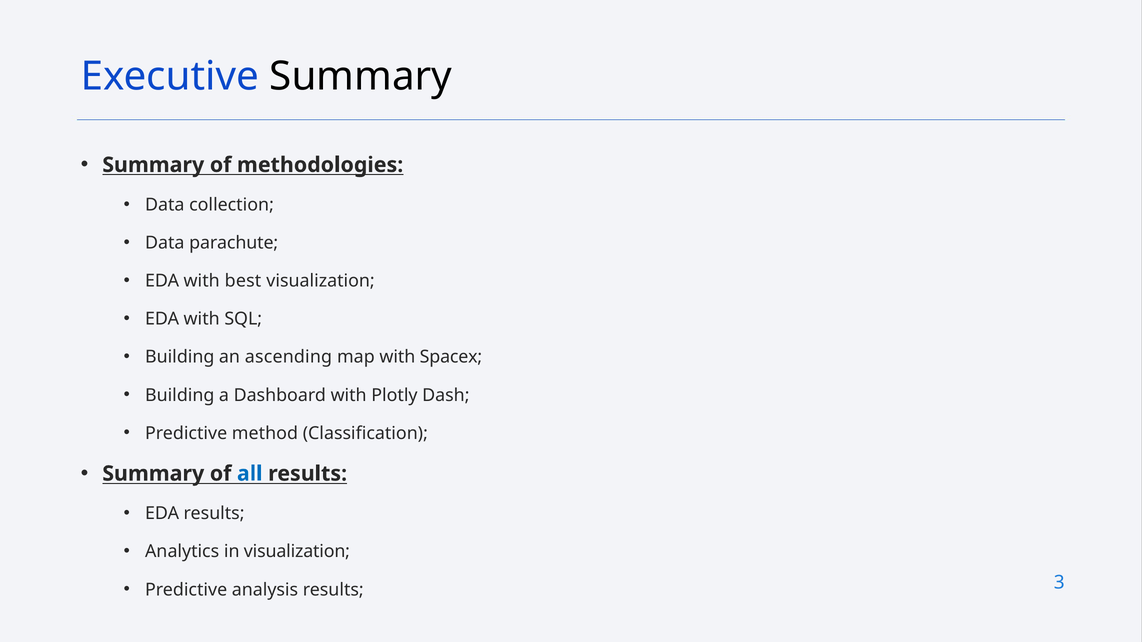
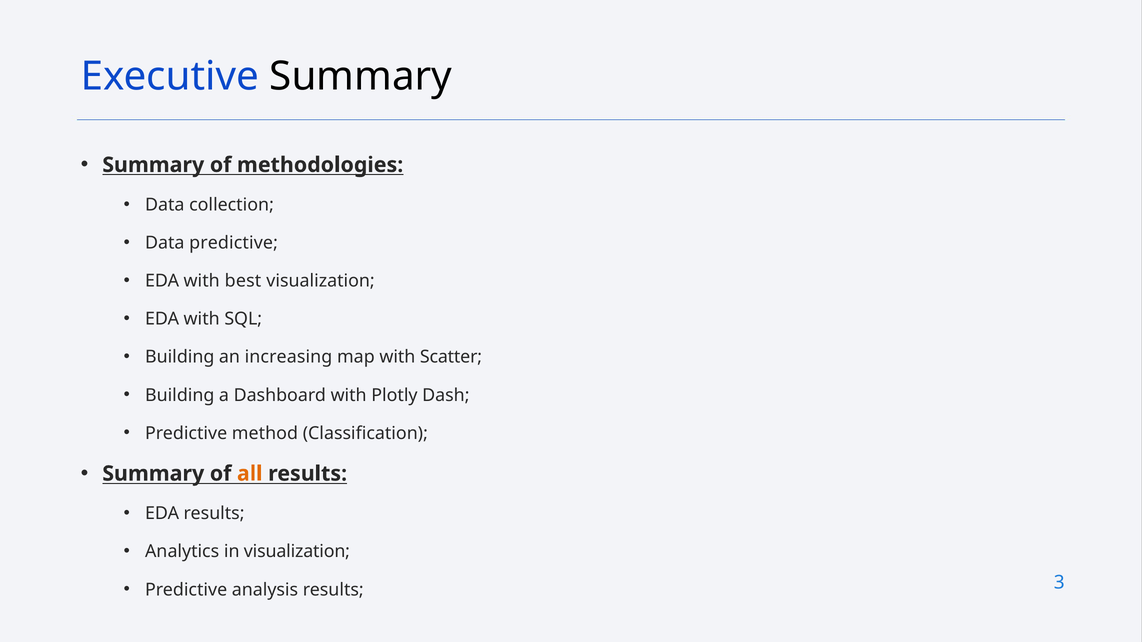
Data parachute: parachute -> predictive (234, 243)
ascending: ascending -> increasing (288, 357)
Spacex: Spacex -> Scatter (451, 357)
all colour: blue -> orange (250, 474)
